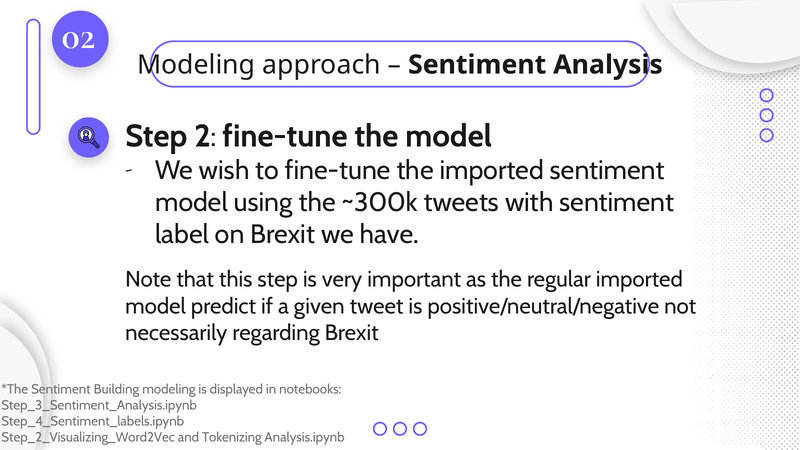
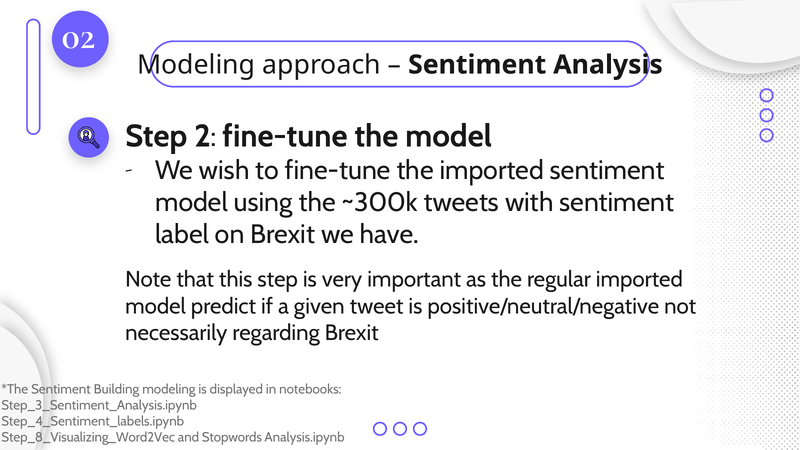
Step_2_Visualizing_Word2Vec: Step_2_Visualizing_Word2Vec -> Step_8_Visualizing_Word2Vec (88, 438)
Tokenizing: Tokenizing -> Stopwords (232, 438)
